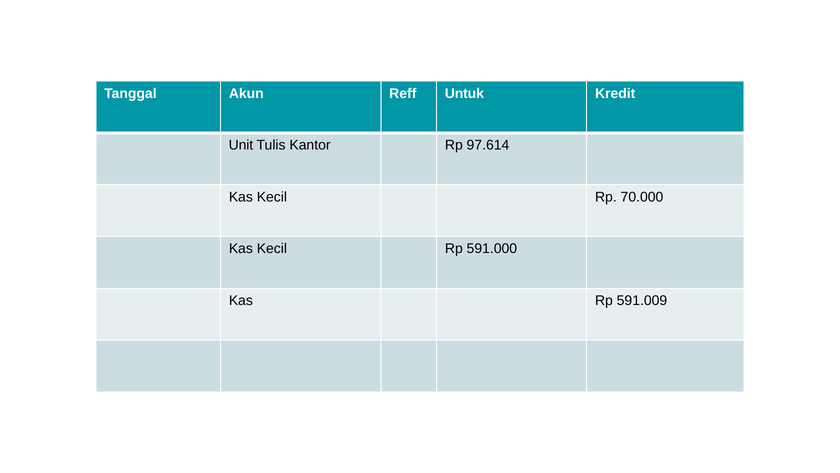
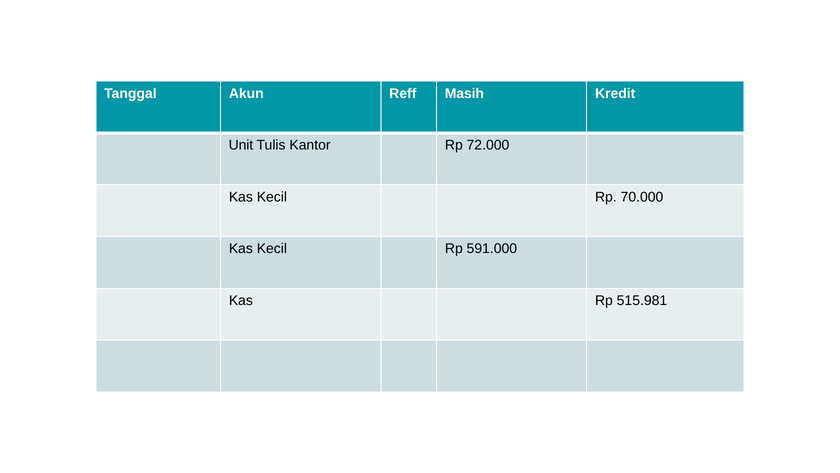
Untuk: Untuk -> Masih (464, 93)
97.614: 97.614 -> 72.000 (488, 145)
591.009: 591.009 -> 515.981 (642, 300)
